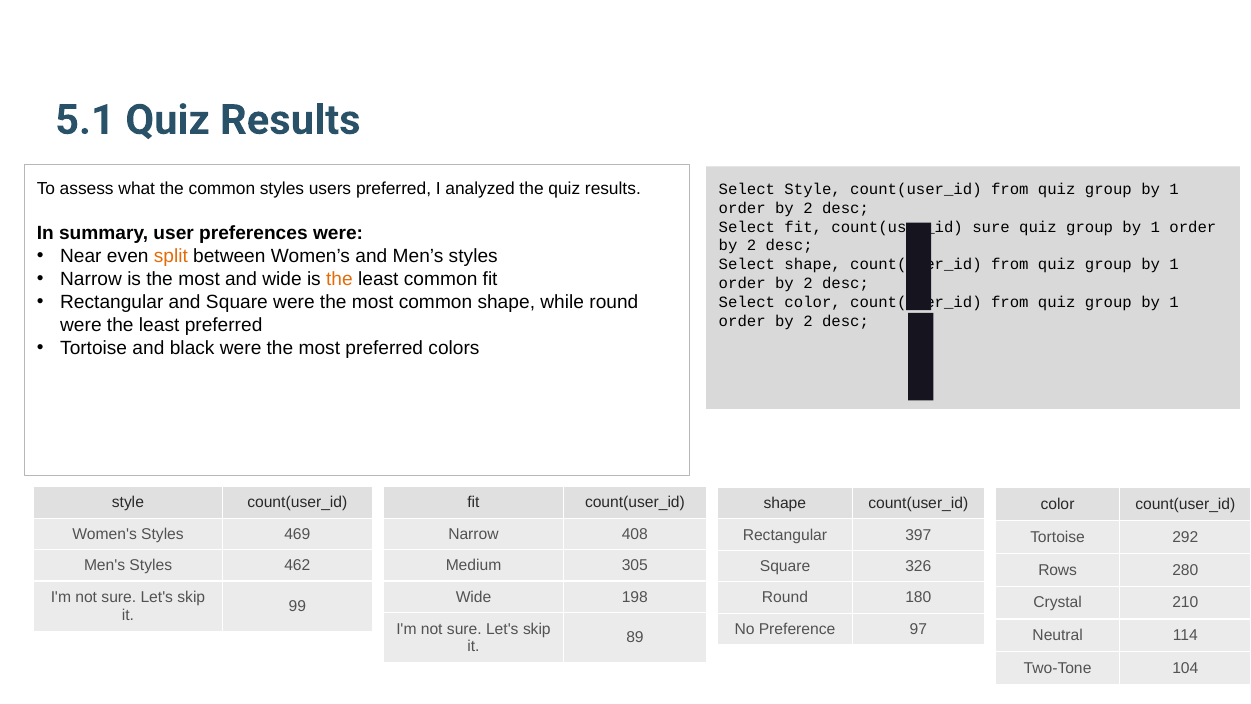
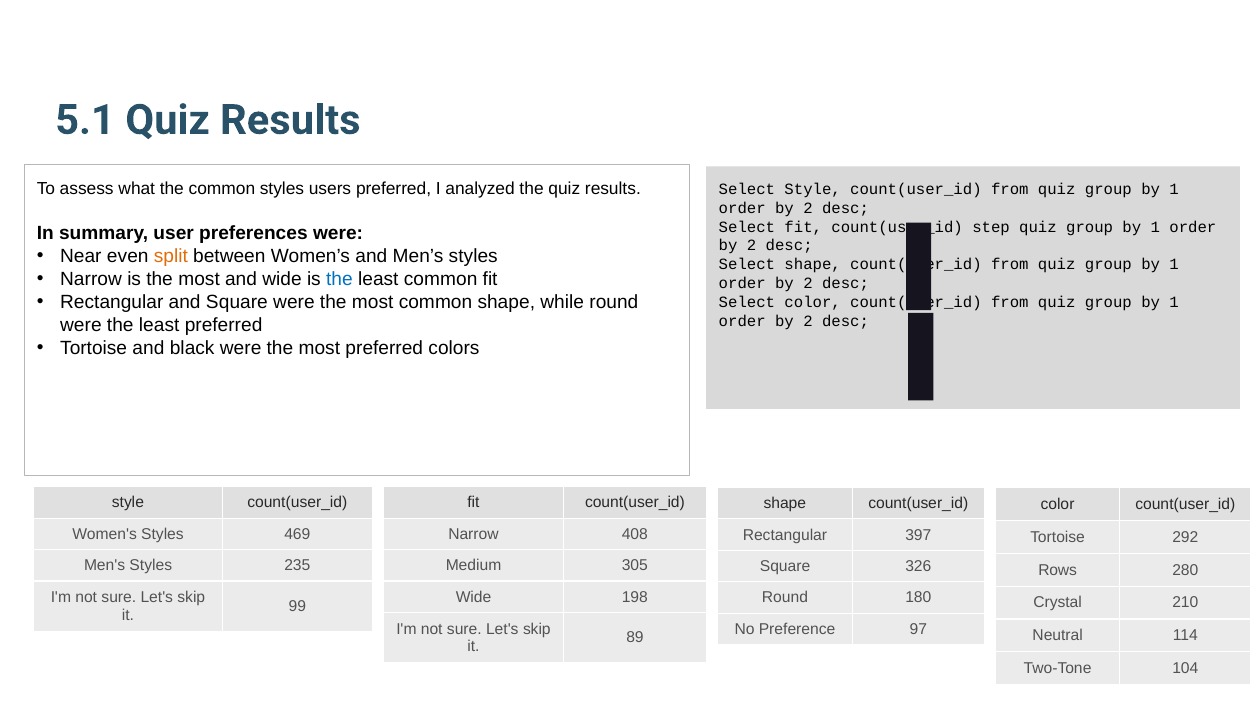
sure: sure -> step (991, 227)
the colour: orange -> blue (339, 279)
462: 462 -> 235 (297, 565)
